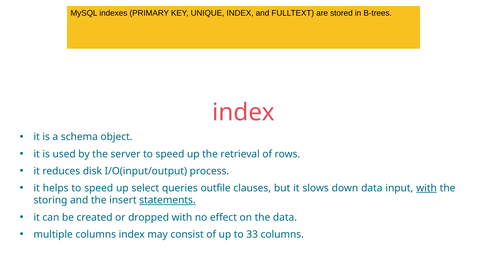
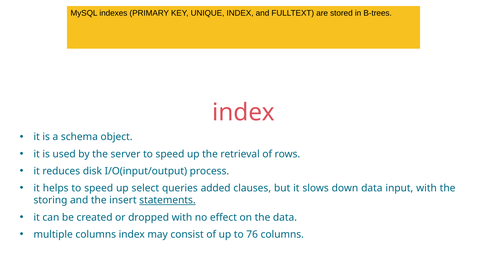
outfile: outfile -> added (216, 188)
with underline: present -> none (427, 188)
33: 33 -> 76 (252, 234)
